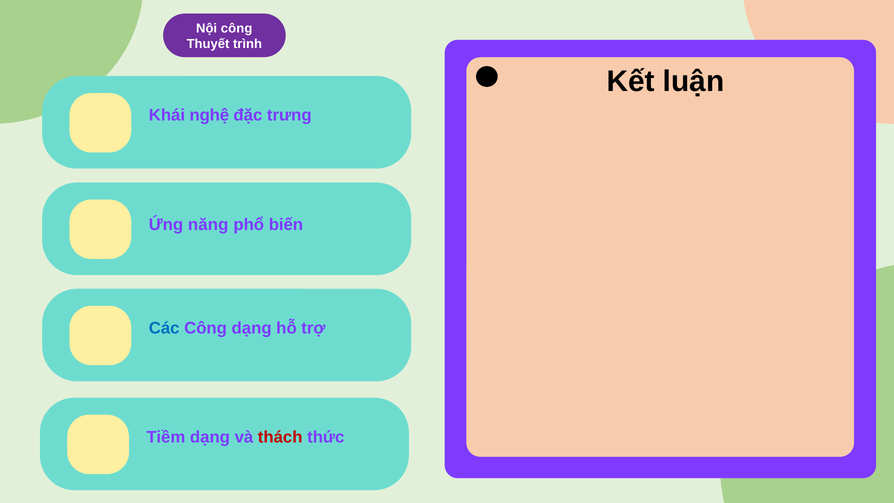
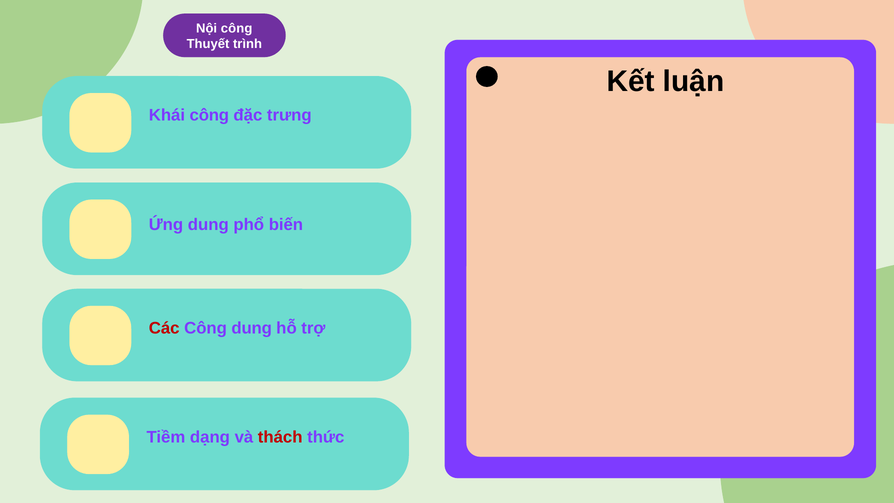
Khái nghệ: nghệ -> công (209, 115)
Ứng năng: năng -> dung (208, 225)
Các colour: blue -> red (164, 328)
Công dạng: dạng -> dung (252, 328)
